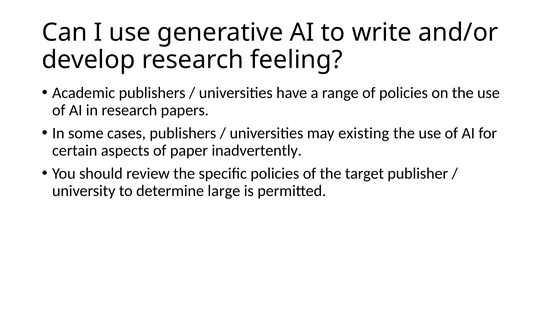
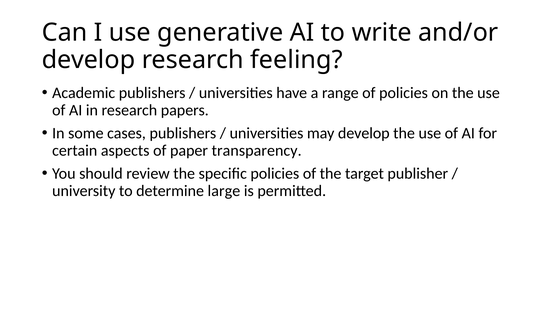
may existing: existing -> develop (364, 133)
inadvertently: inadvertently -> transparency (257, 150)
